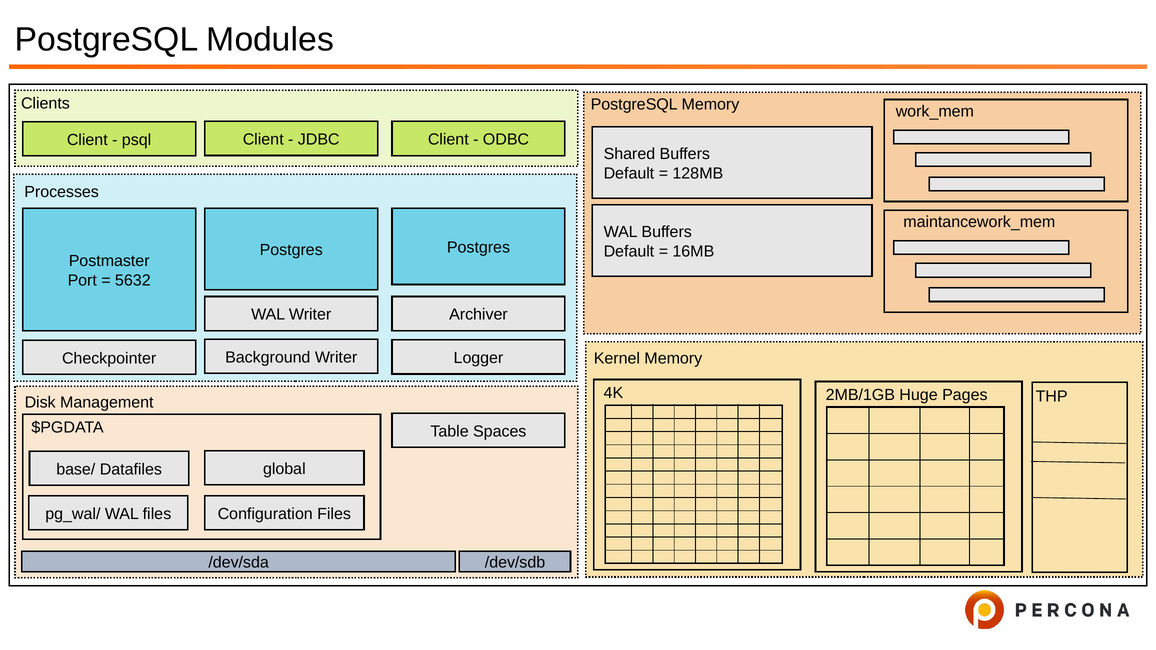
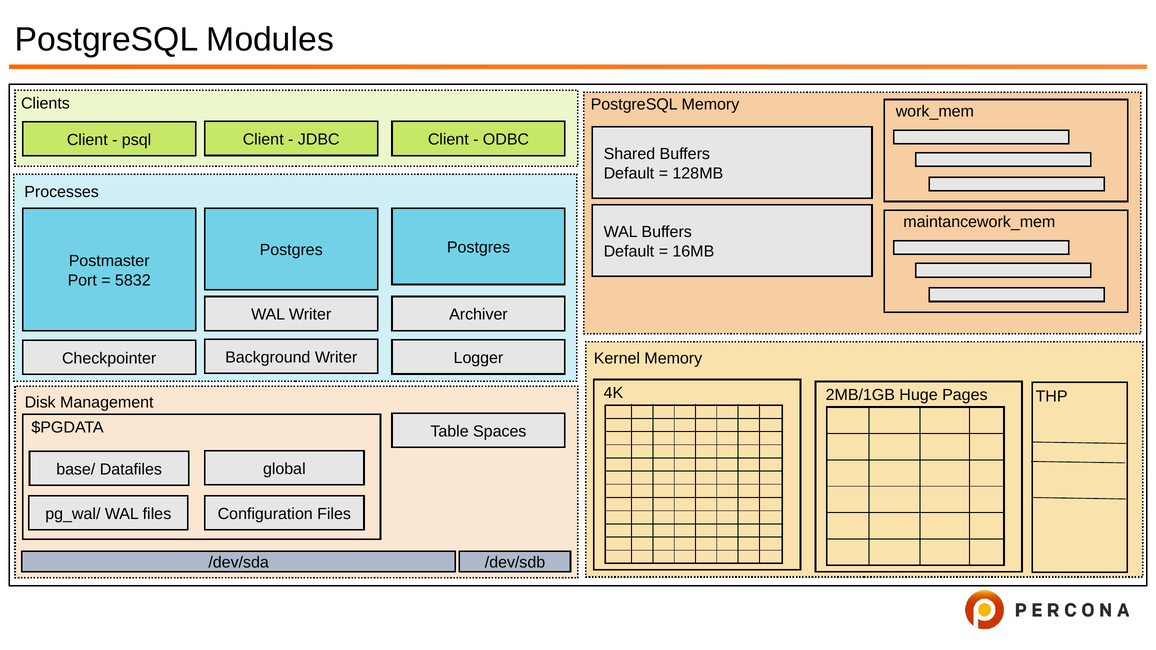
5632: 5632 -> 5832 (133, 280)
